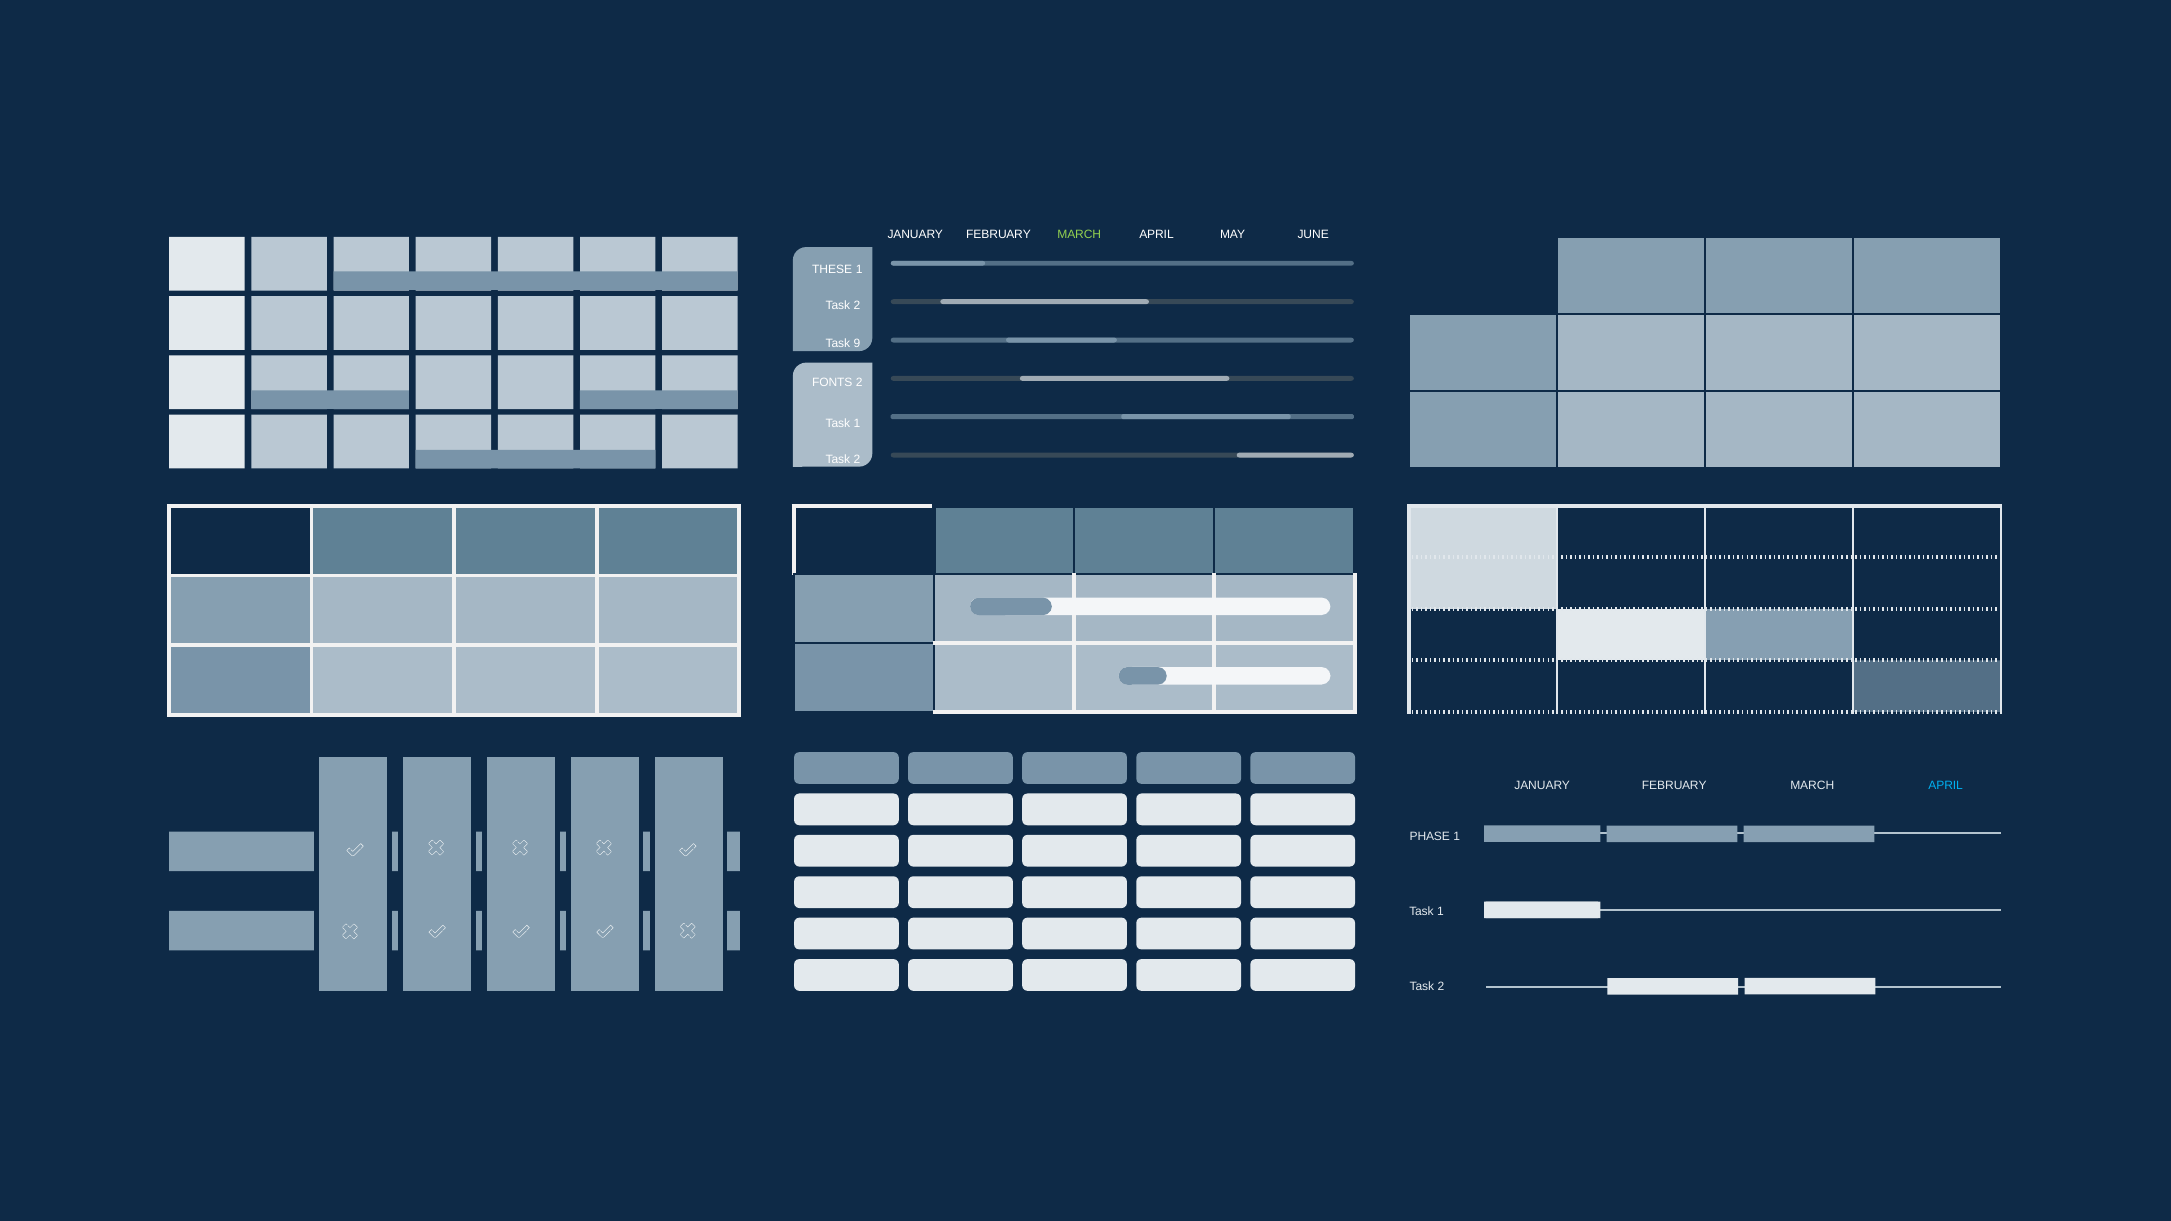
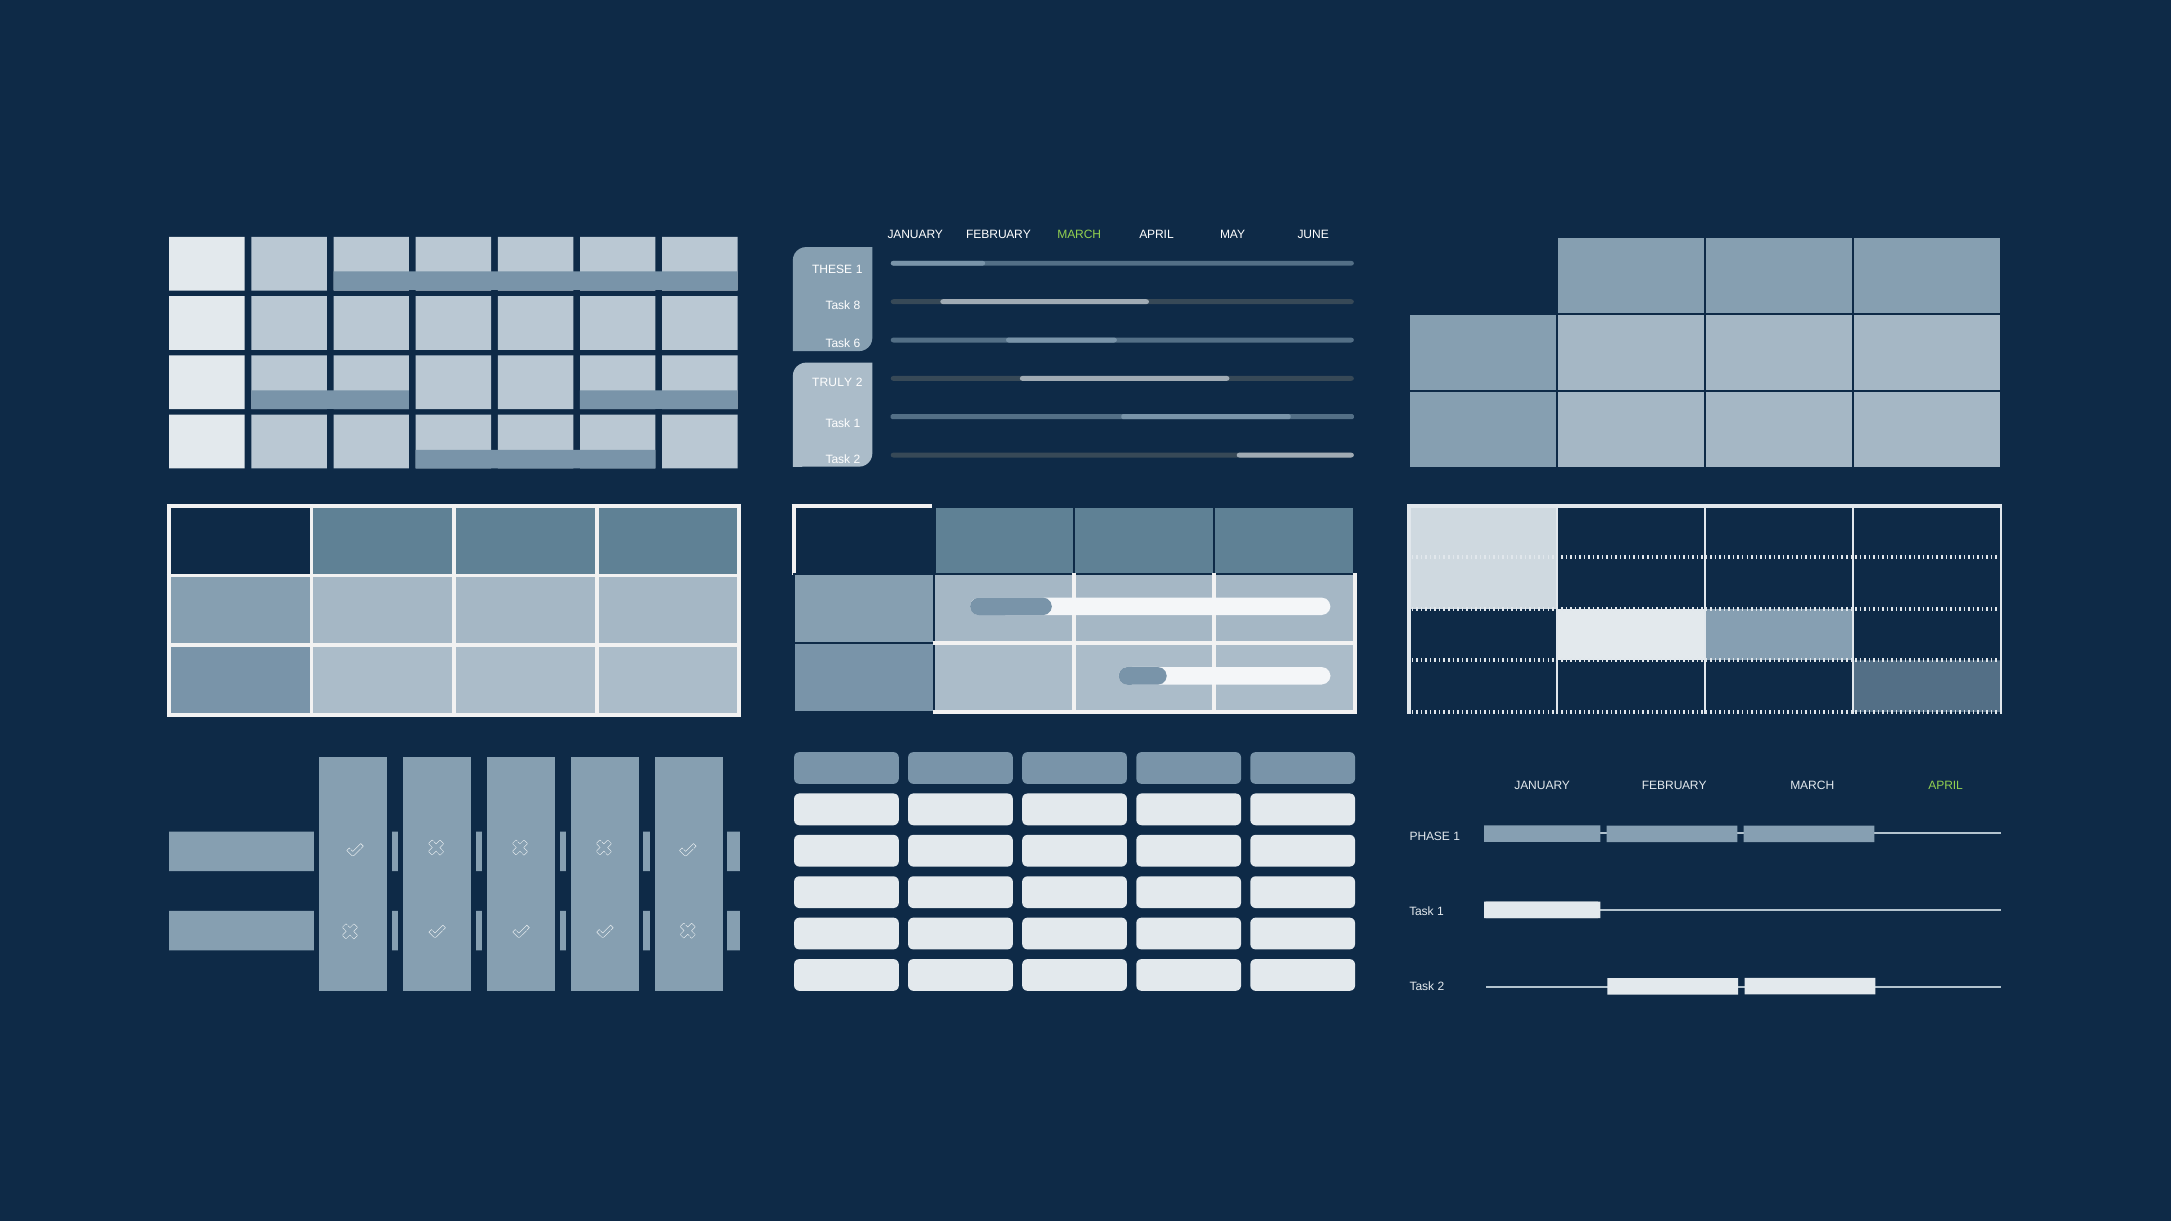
2: 2 -> 8 (857, 306)
9: 9 -> 6 (857, 344)
FONTS: FONTS -> TRULY (832, 383)
APRIL colour: light blue -> light green (1946, 786)
